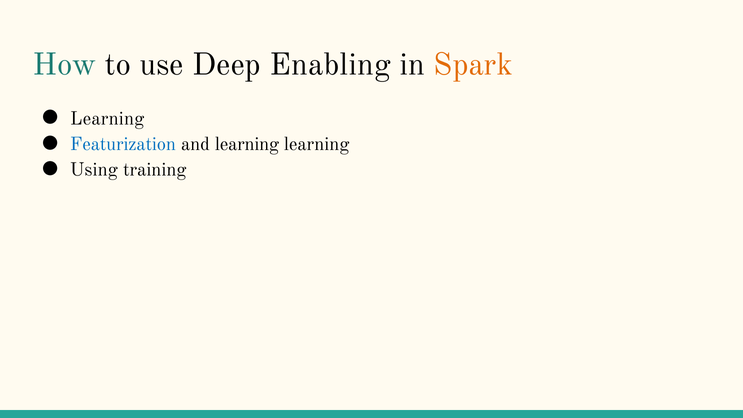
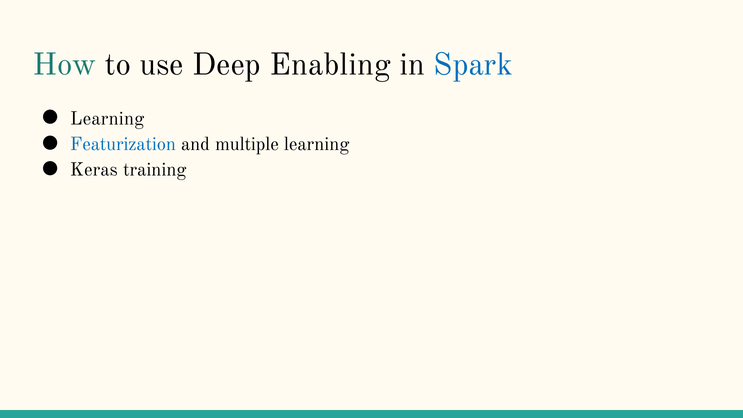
Spark colour: orange -> blue (473, 64)
and learning: learning -> multiple (247, 144)
Using: Using -> Keras (94, 170)
